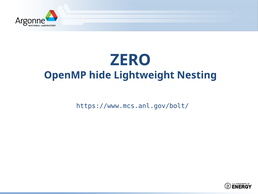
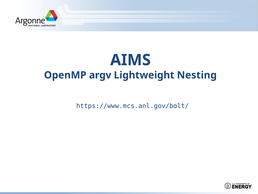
ZERO: ZERO -> AIMS (130, 60)
hide: hide -> argv (100, 75)
